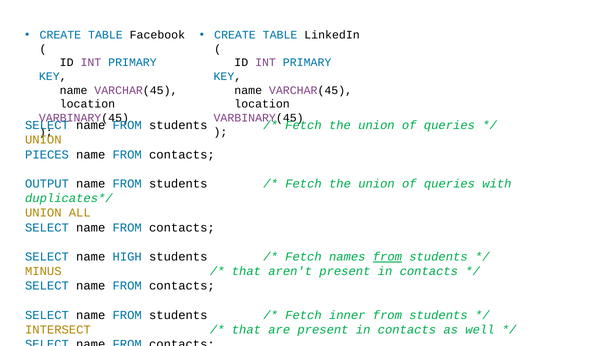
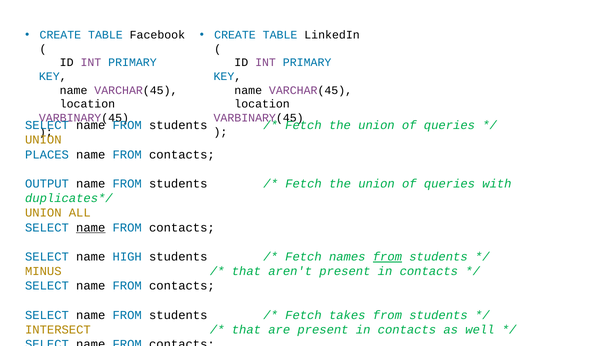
PIECES: PIECES -> PLACES (47, 155)
name underline: none -> present (91, 228)
inner: inner -> takes (347, 316)
